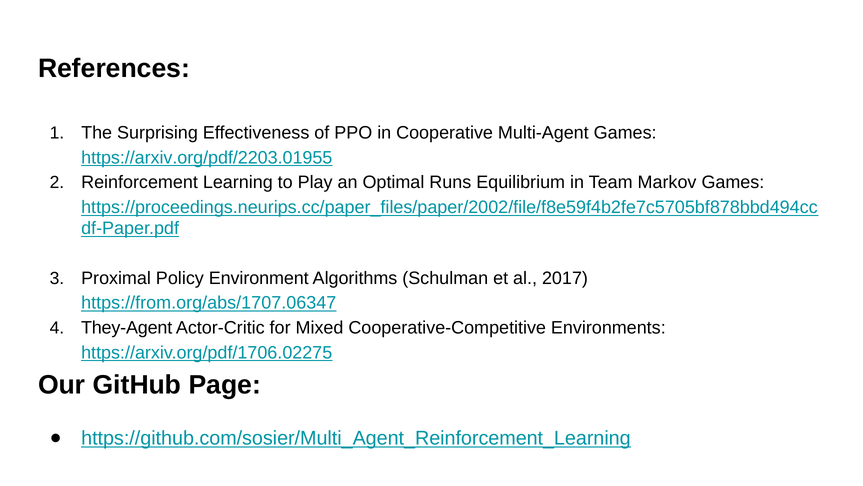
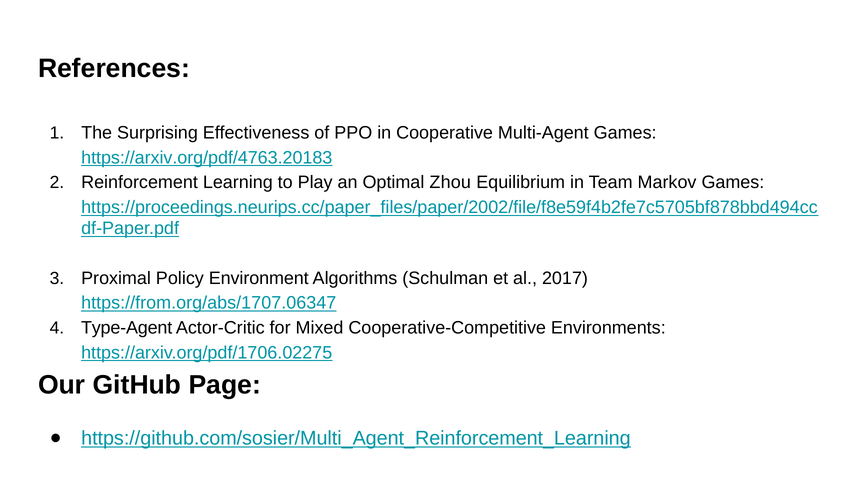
https://arxiv.org/pdf/2203.01955: https://arxiv.org/pdf/2203.01955 -> https://arxiv.org/pdf/4763.20183 (207, 157)
Runs: Runs -> Zhou (450, 182)
They-Agent: They-Agent -> Type-Agent (127, 327)
